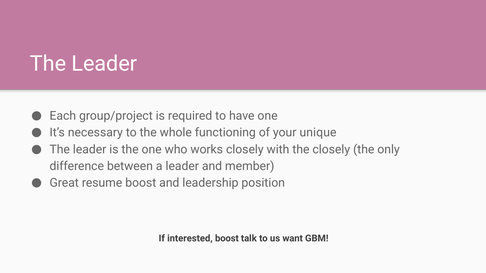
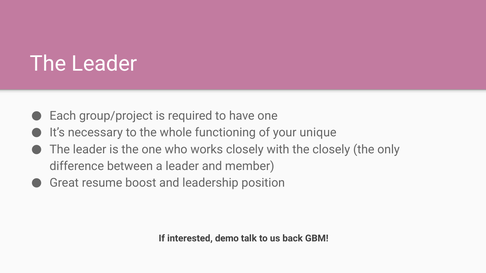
interested boost: boost -> demo (227, 239)
want: want -> back (293, 239)
